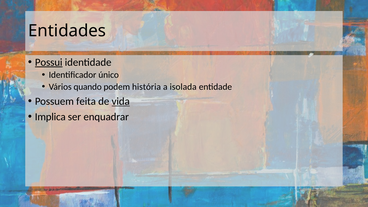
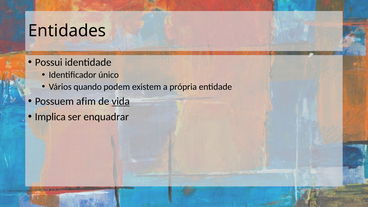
Possui underline: present -> none (49, 62)
história: história -> existem (147, 87)
isolada: isolada -> própria (183, 87)
feita: feita -> afim (86, 101)
